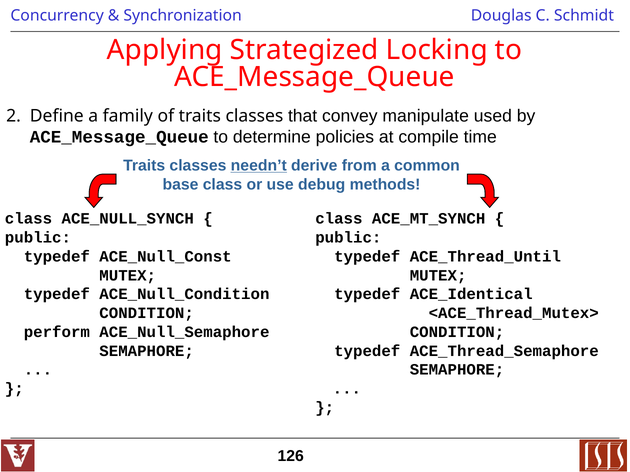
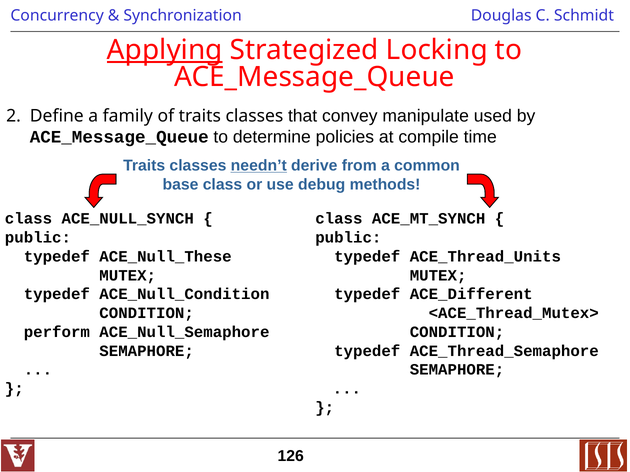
Applying underline: none -> present (165, 50)
ACE_Null_Const: ACE_Null_Const -> ACE_Null_These (166, 257)
ACE_Thread_Until: ACE_Thread_Until -> ACE_Thread_Units (485, 257)
ACE_Identical: ACE_Identical -> ACE_Different (471, 295)
